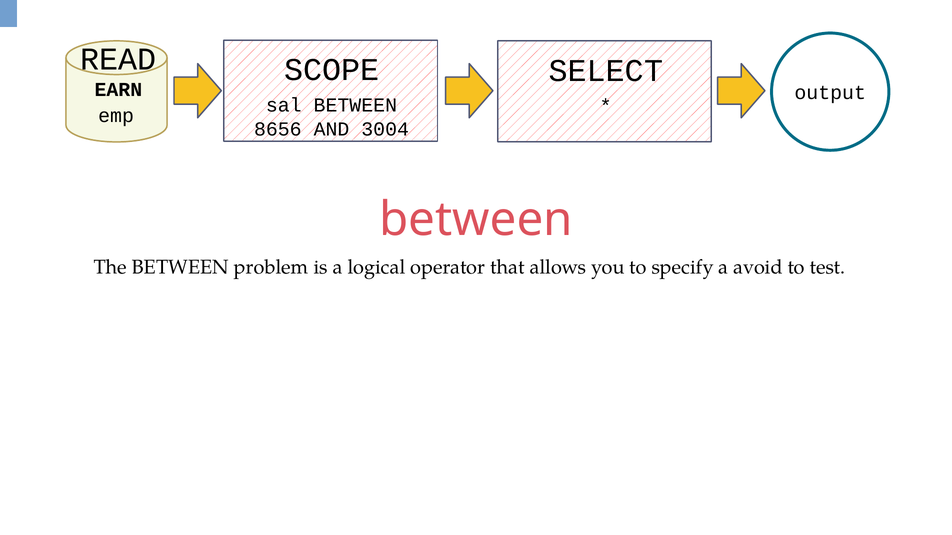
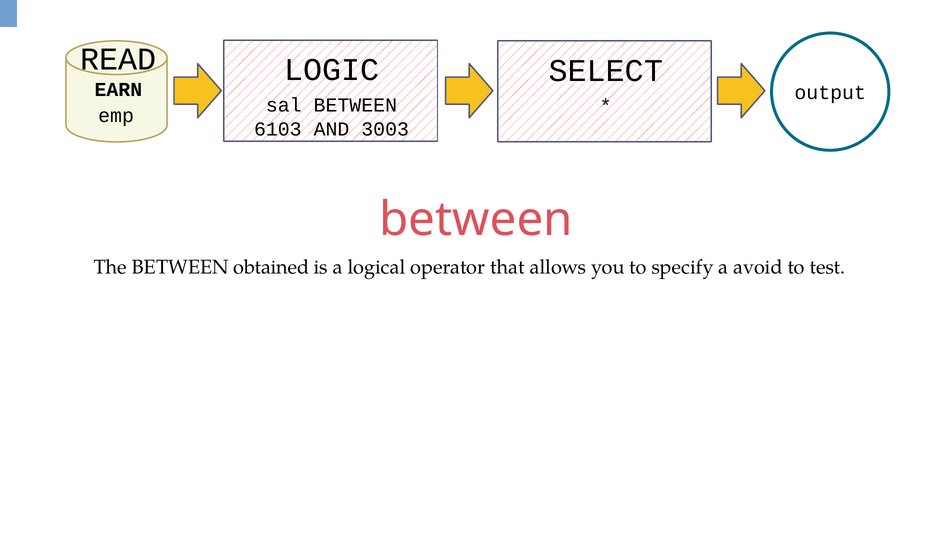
SCOPE: SCOPE -> LOGIC (332, 70)
8656: 8656 -> 6103 (278, 129)
3004: 3004 -> 3003 (385, 129)
problem: problem -> obtained (271, 268)
